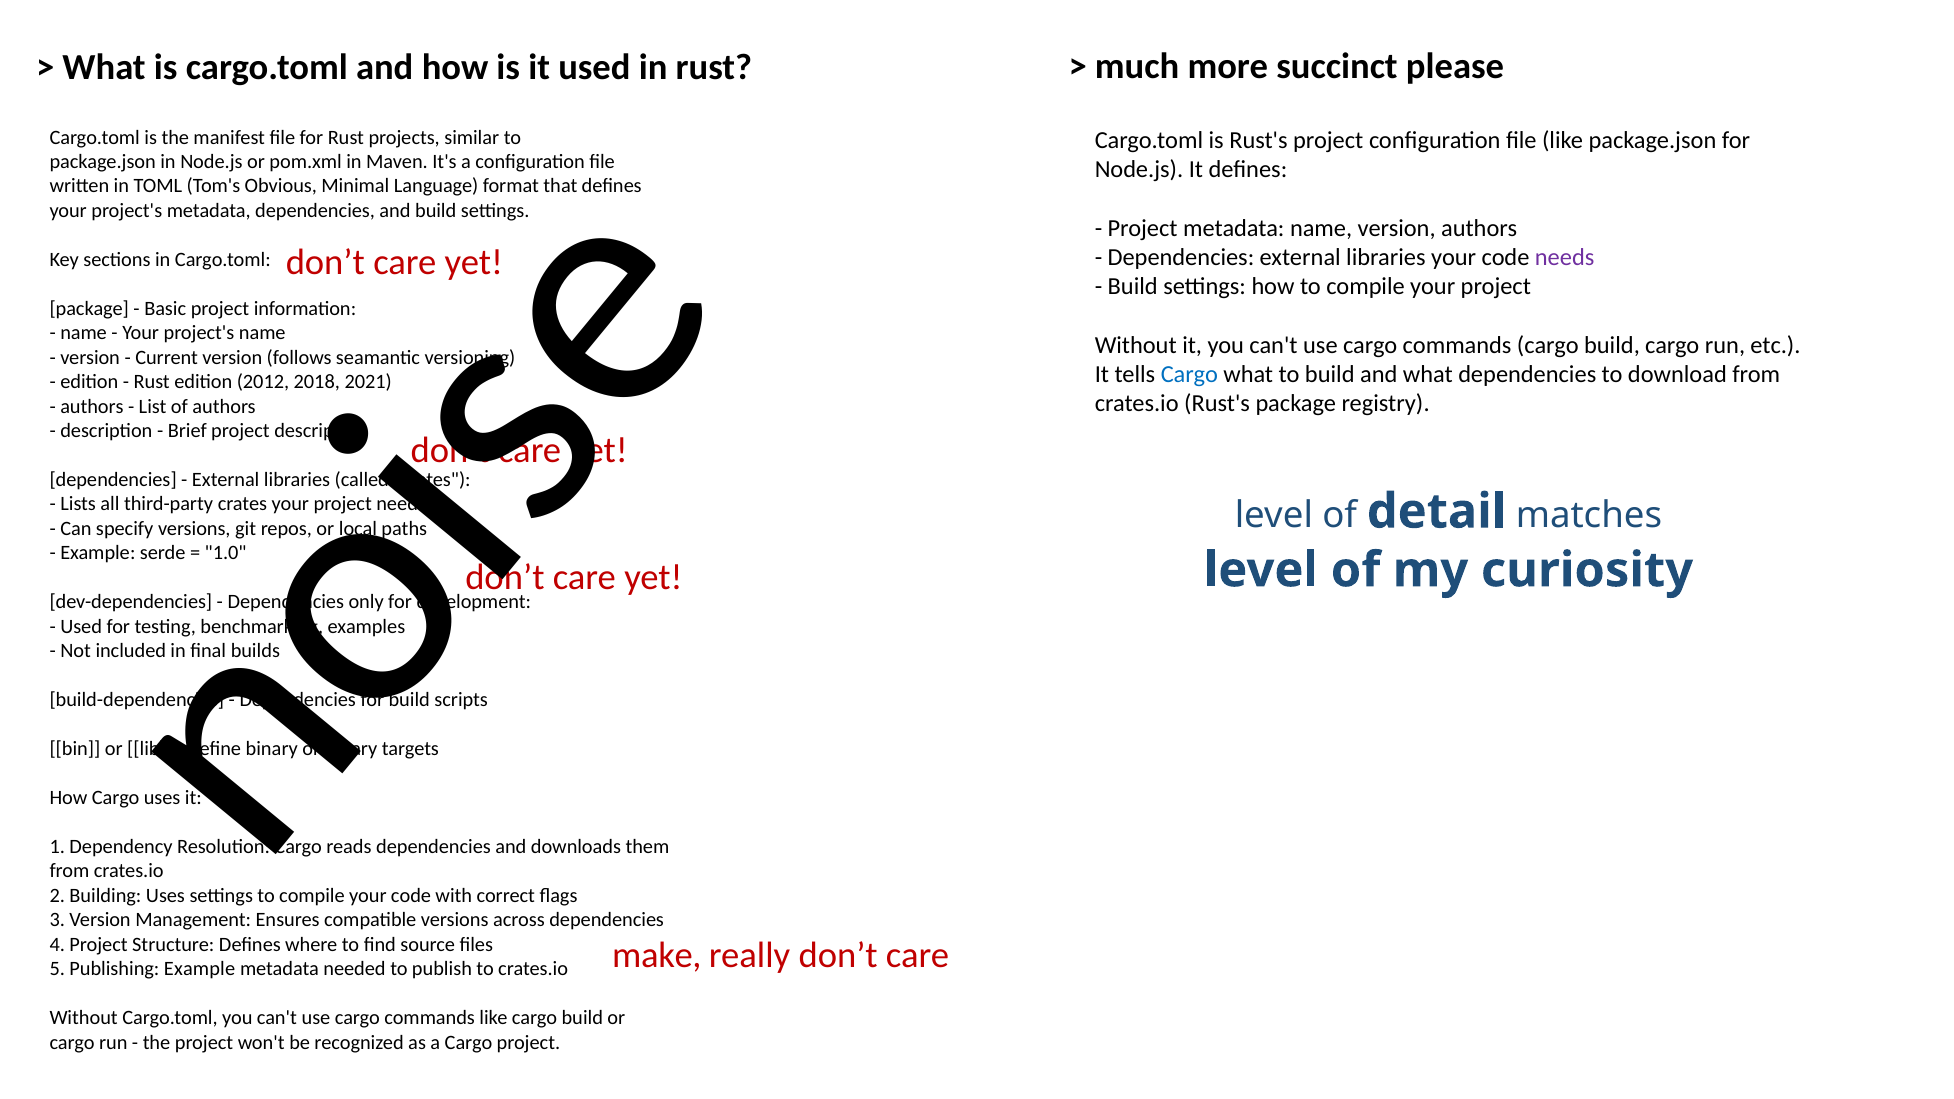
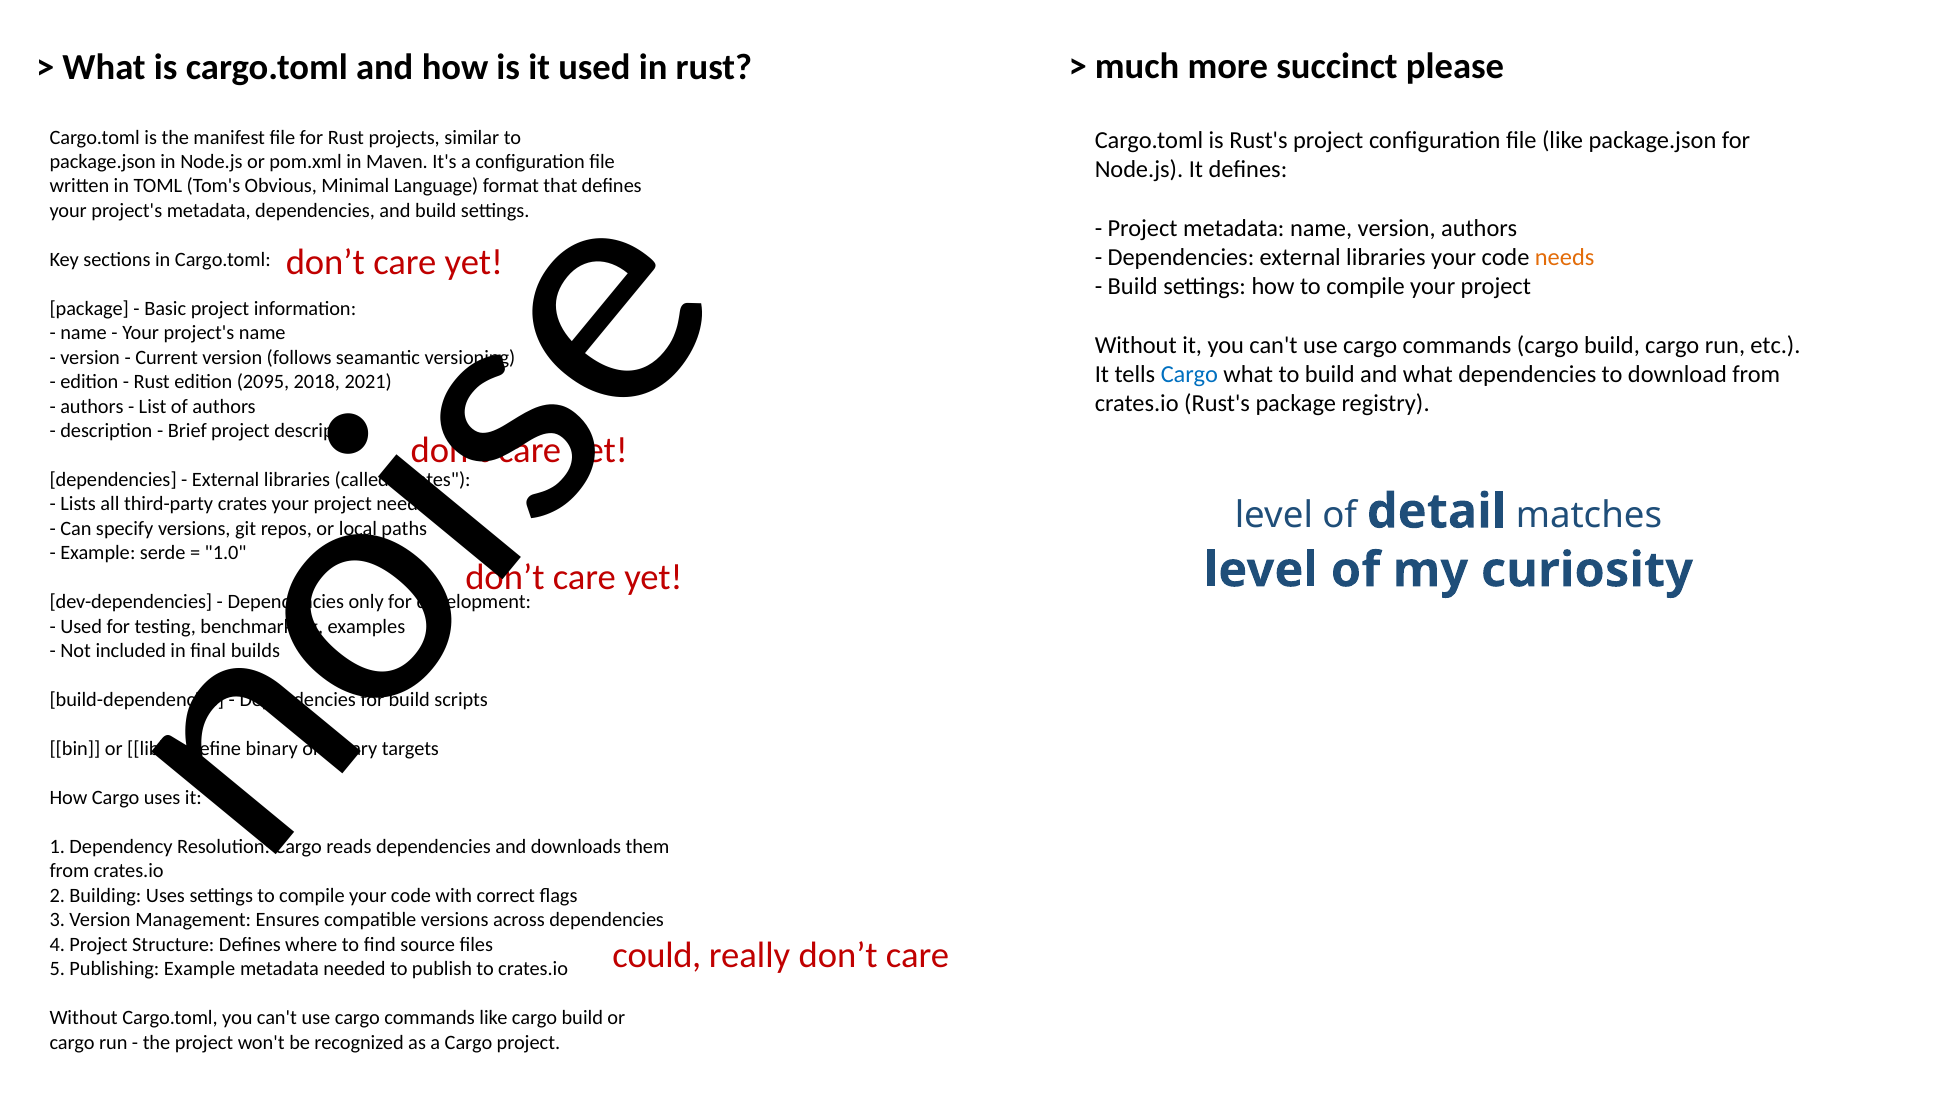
needs colour: purple -> orange (1565, 257)
2012: 2012 -> 2095 (263, 382)
make: make -> could (657, 955)
